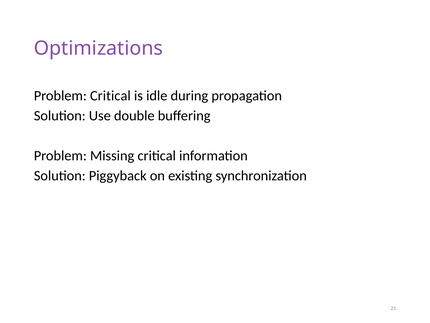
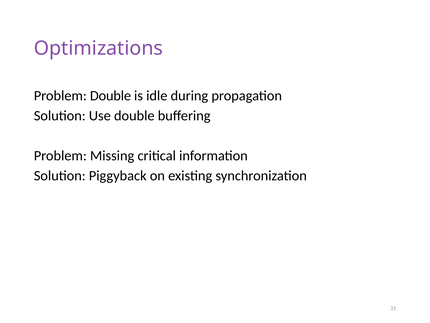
Problem Critical: Critical -> Double (111, 96)
